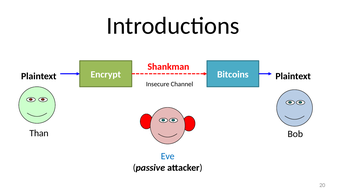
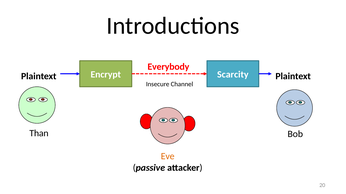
Shankman: Shankman -> Everybody (168, 67)
Bitcoins: Bitcoins -> Scarcity (233, 75)
Eve colour: blue -> orange (168, 157)
